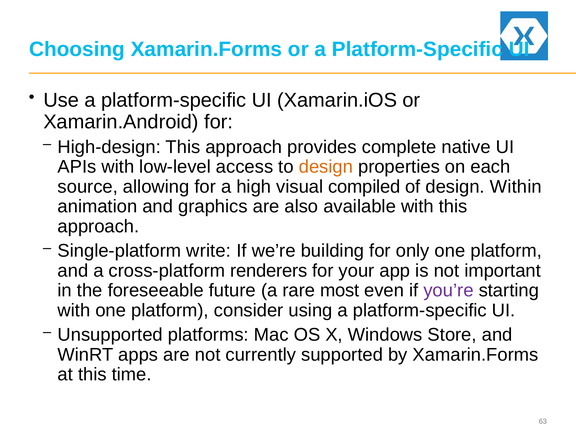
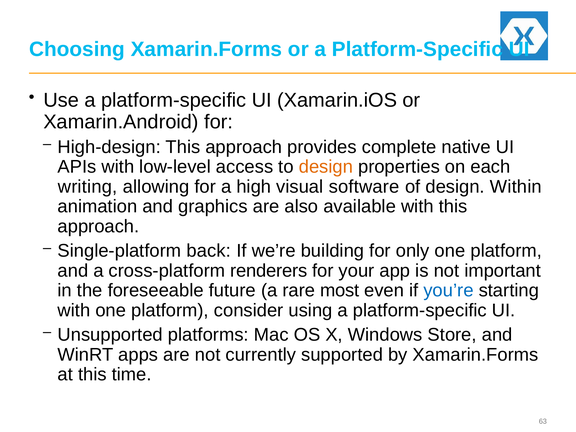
source: source -> writing (88, 187)
compiled: compiled -> software (364, 187)
write: write -> back (209, 251)
you’re colour: purple -> blue (449, 291)
